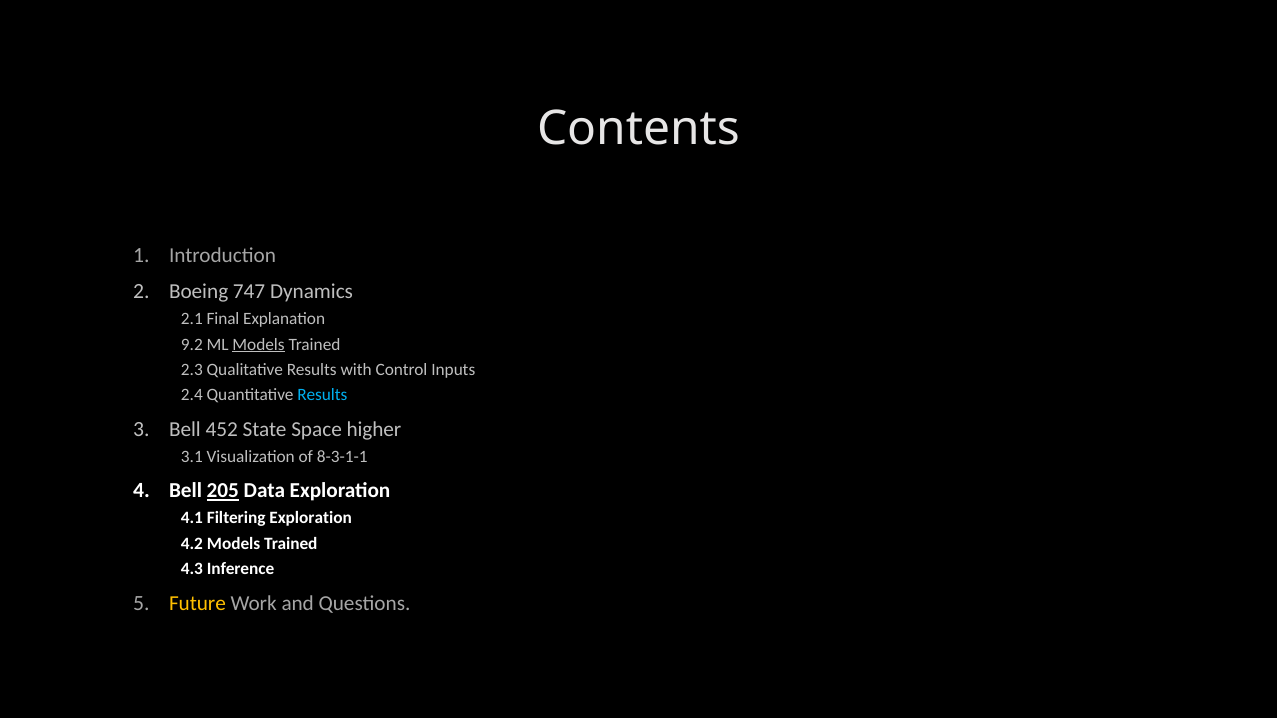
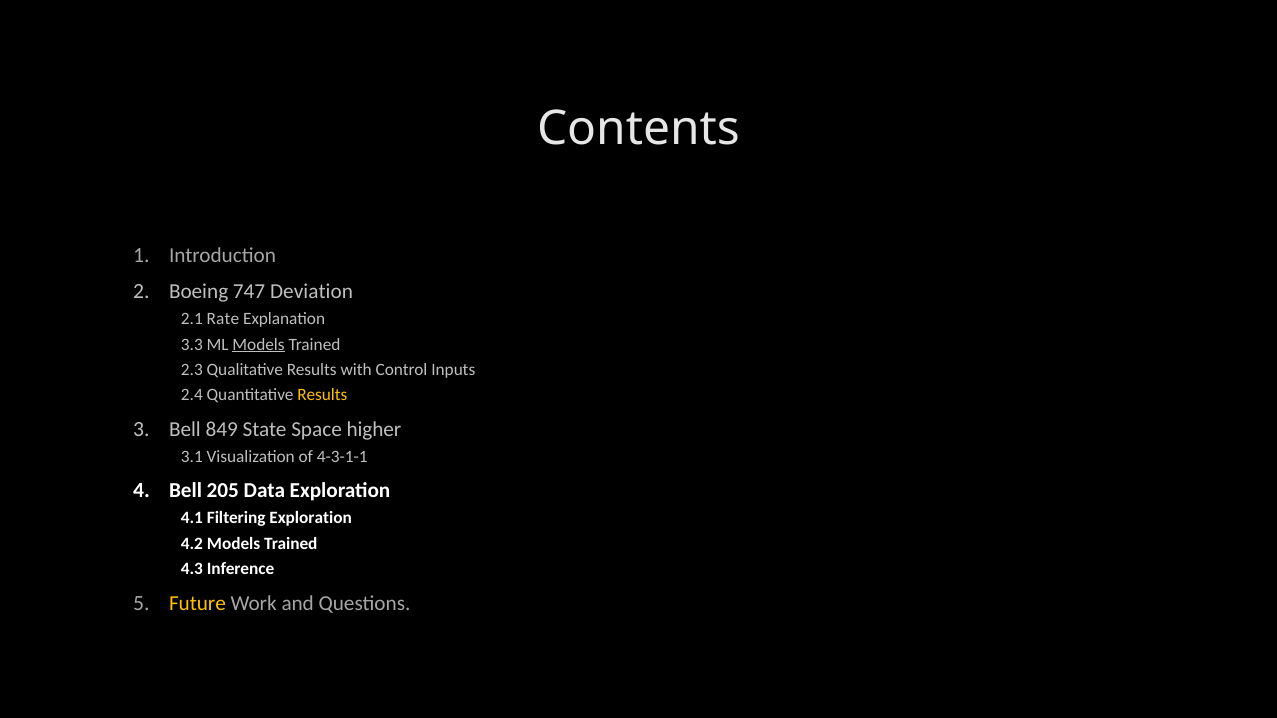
Dynamics: Dynamics -> Deviation (312, 292)
Final: Final -> Rate (223, 319)
9.2: 9.2 -> 3.3 (192, 345)
Results colour: light blue -> yellow (322, 395)
452: 452 -> 849 (222, 429)
8-3-1-1: 8-3-1-1 -> 4-3-1-1 (342, 457)
205 underline: present -> none (223, 491)
